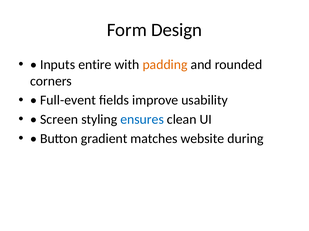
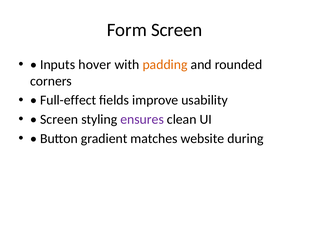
Form Design: Design -> Screen (177, 30)
entire: entire -> hover (95, 65)
Full-event: Full-event -> Full-effect (68, 101)
ensures colour: blue -> purple (142, 120)
